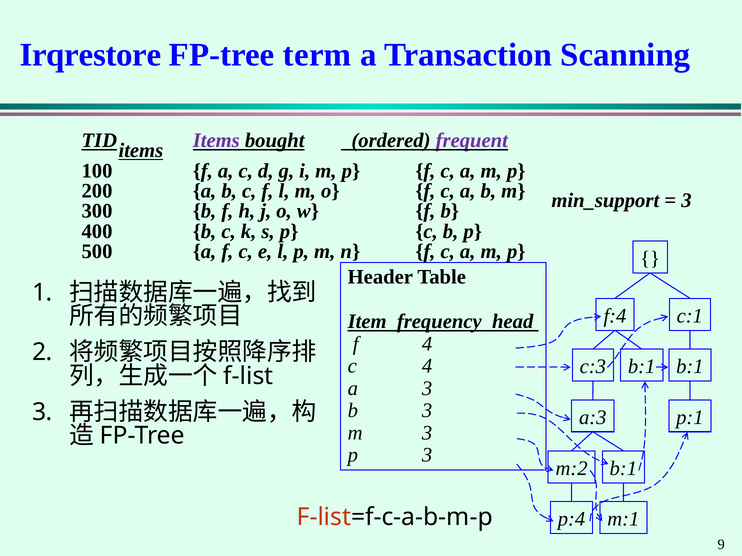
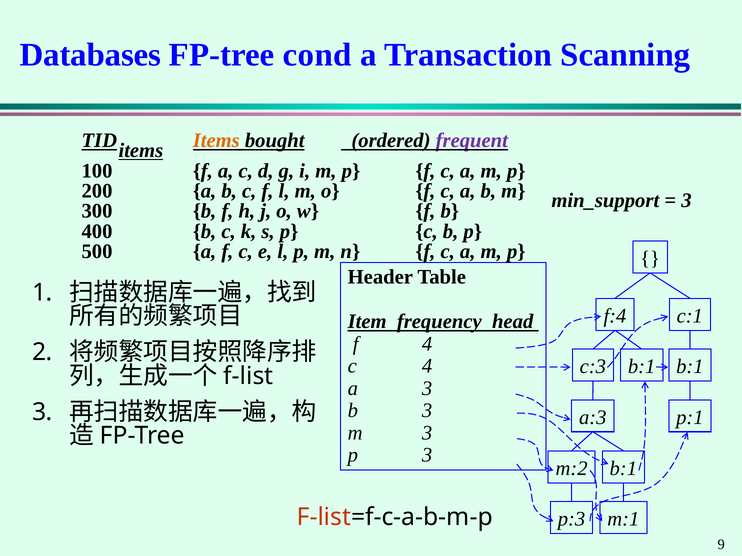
Irqrestore: Irqrestore -> Databases (90, 55)
term: term -> cond (317, 55)
Items colour: purple -> orange (216, 141)
p:4: p:4 -> p:3 (572, 519)
